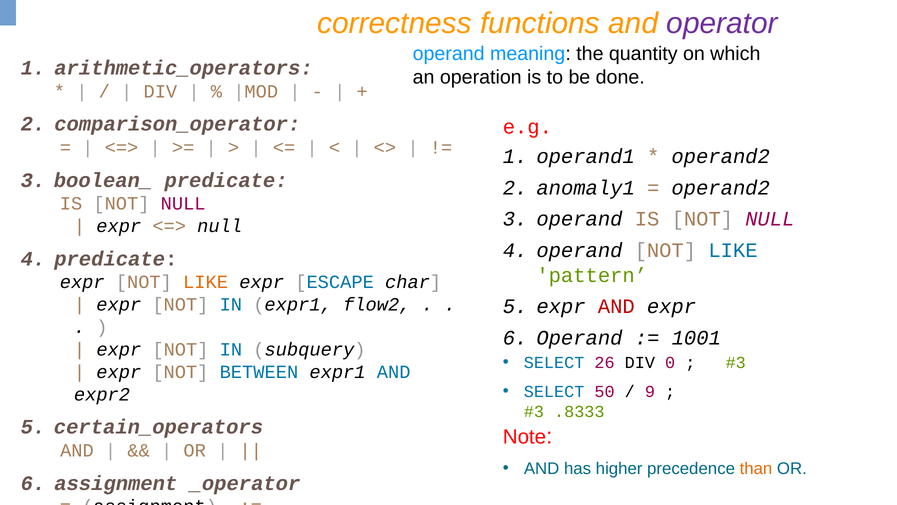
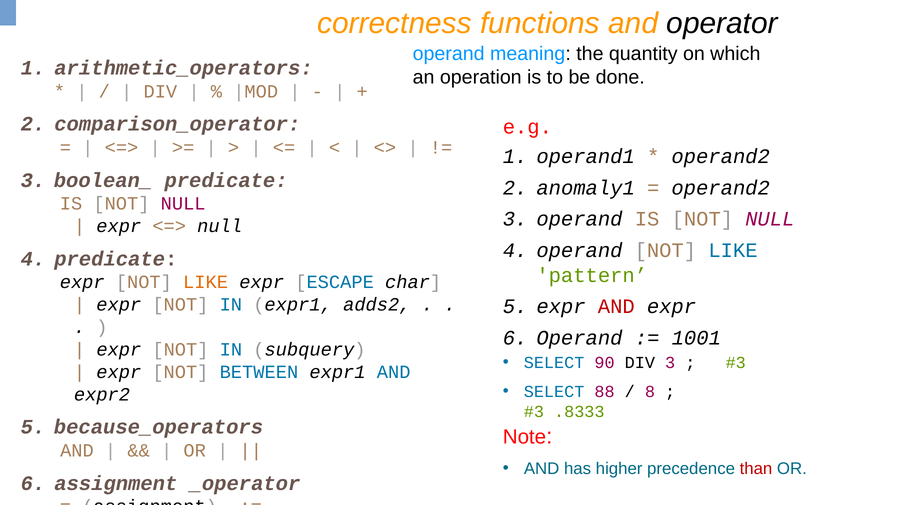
operator colour: purple -> black (722, 23)
flow2: flow2 -> adds2 (377, 304)
26: 26 -> 90 (605, 362)
DIV 0: 0 -> 3 (670, 362)
50: 50 -> 88 (605, 391)
9: 9 -> 8 (650, 391)
certain_operators: certain_operators -> because_operators (158, 427)
than colour: orange -> red (756, 468)
